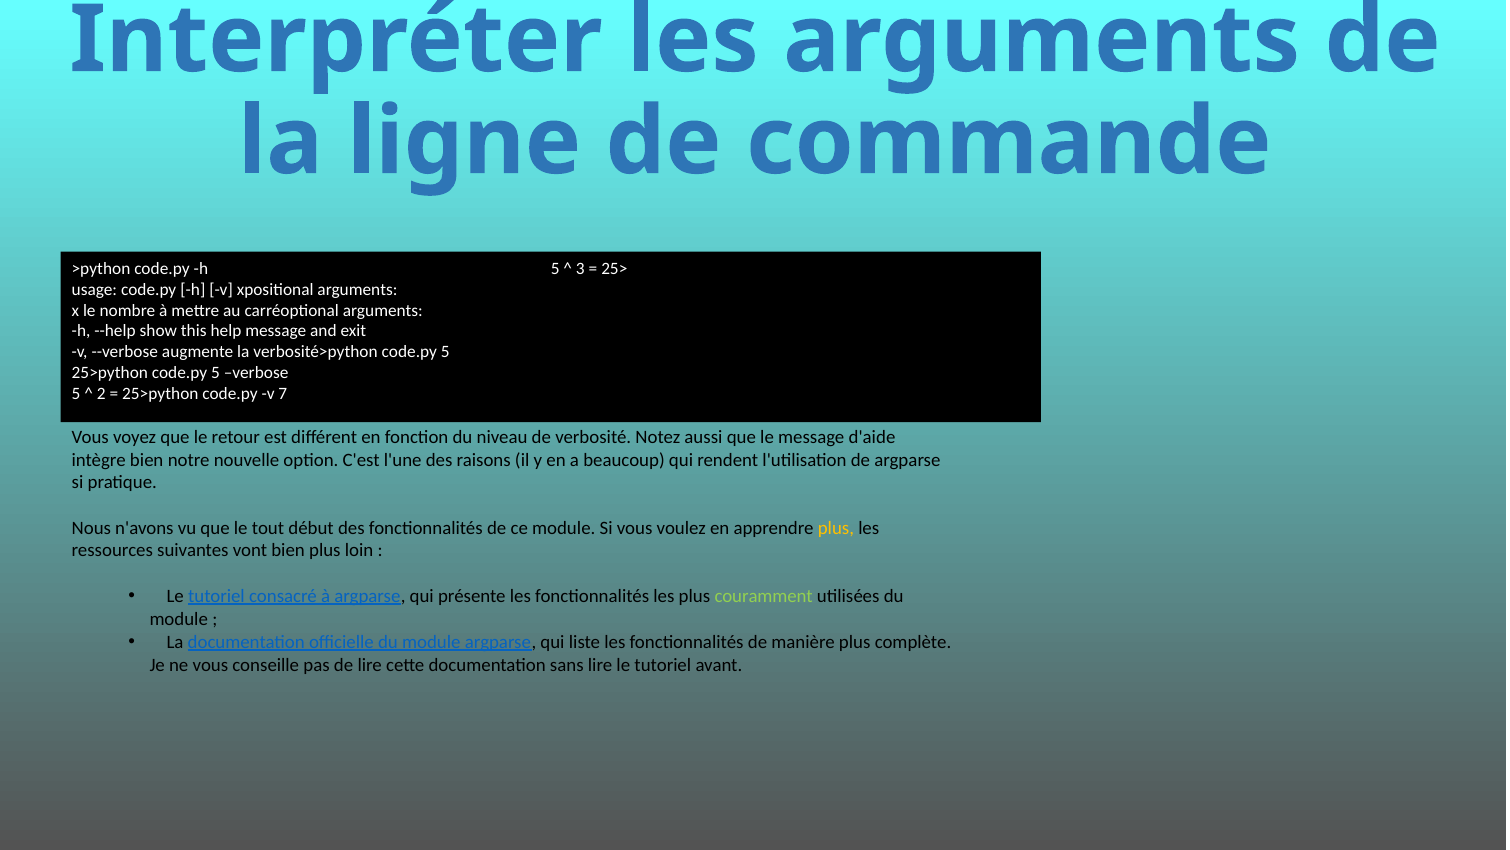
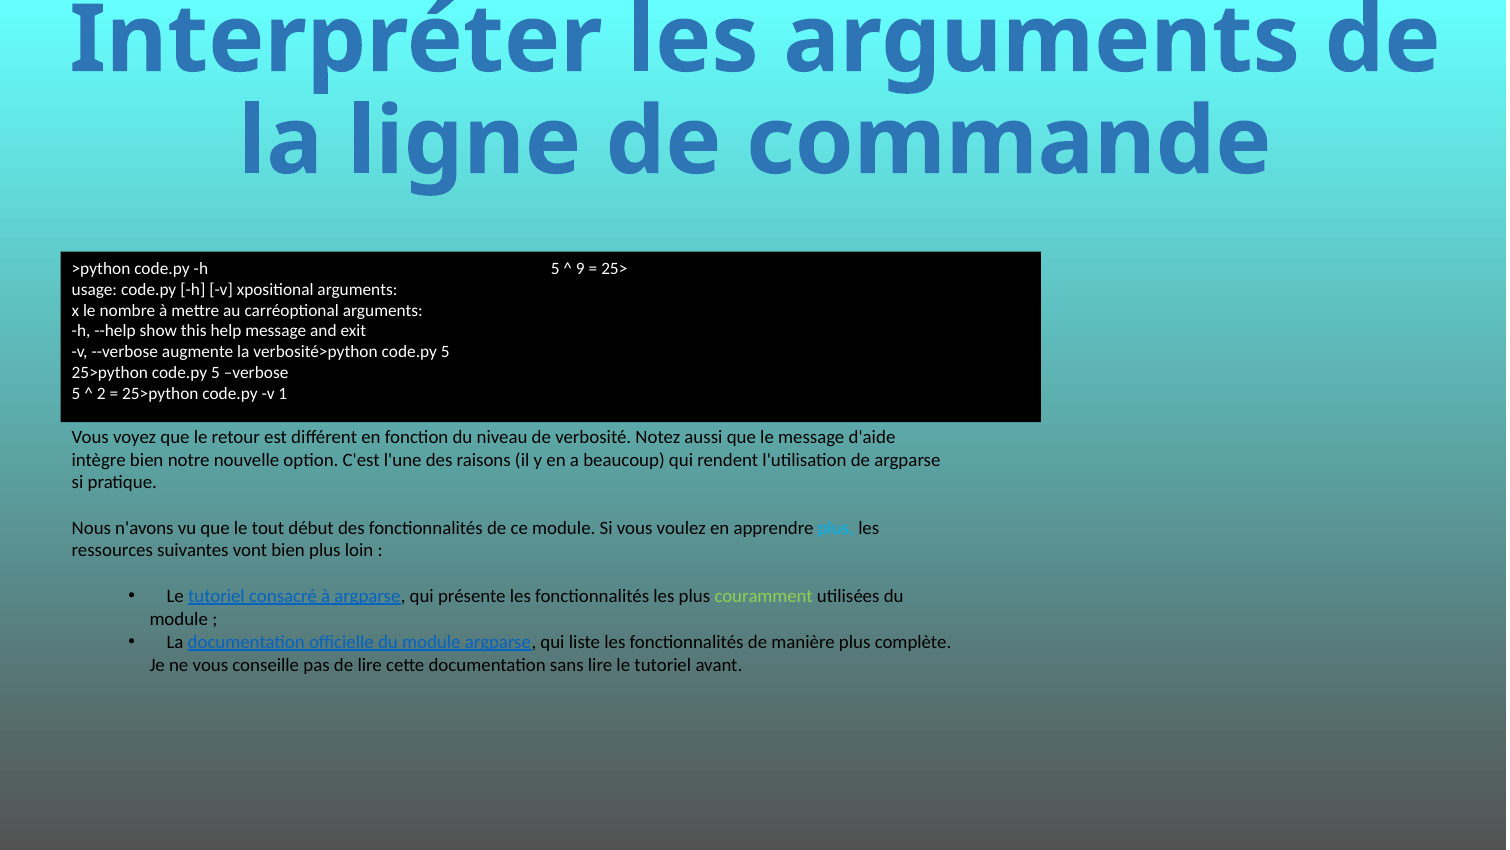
3: 3 -> 9 (580, 269)
7: 7 -> 1 (283, 393)
plus colour: yellow -> light blue (836, 528)
